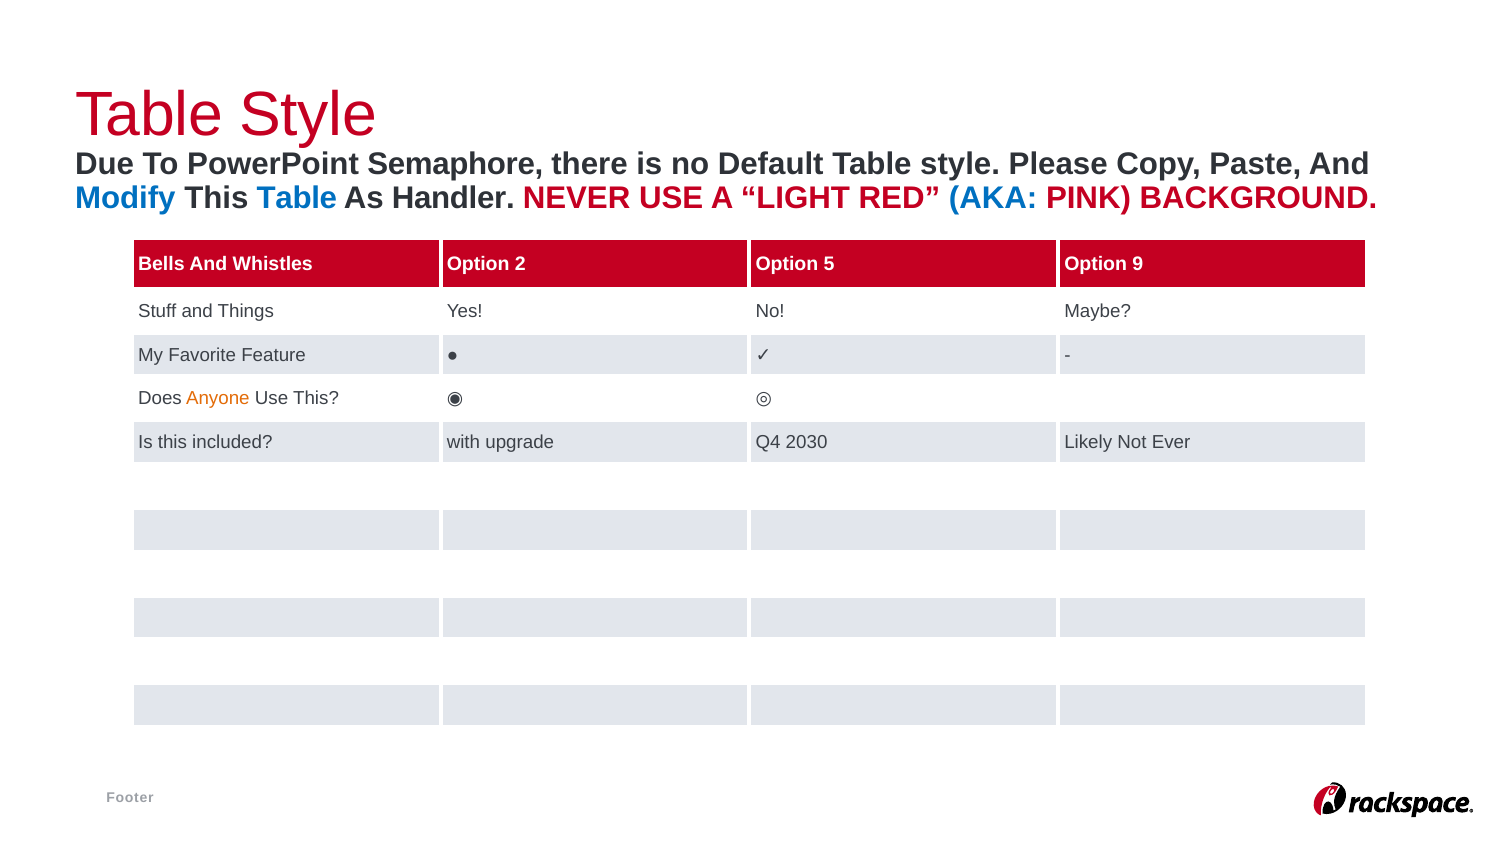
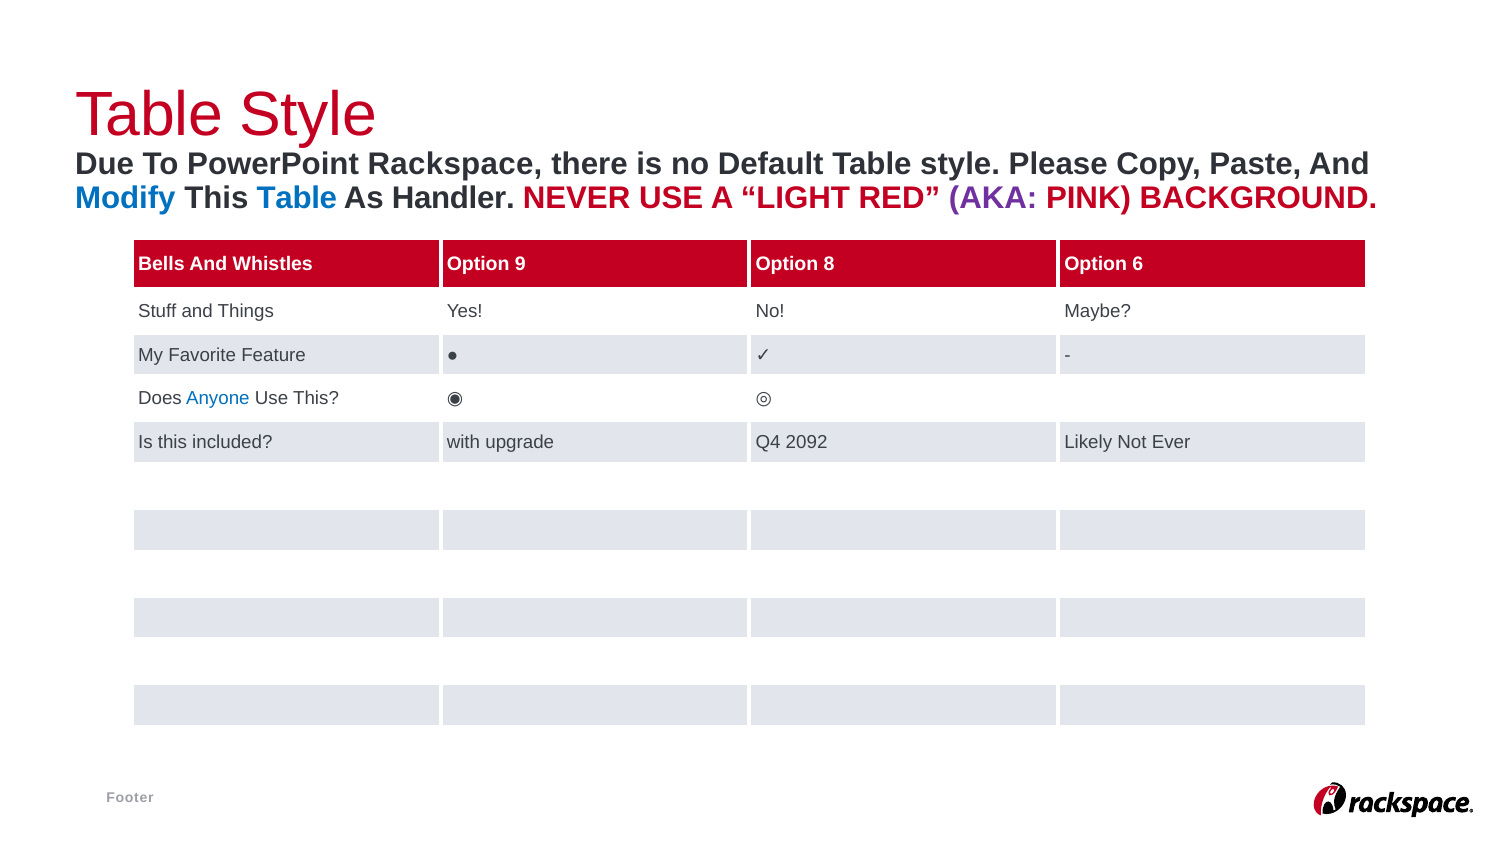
Semaphore: Semaphore -> Rackspace (455, 164)
AKA colour: blue -> purple (993, 198)
2: 2 -> 9 (520, 264)
5: 5 -> 8 (829, 264)
9: 9 -> 6 (1138, 264)
Anyone colour: orange -> blue (218, 399)
2030: 2030 -> 2092 (807, 443)
